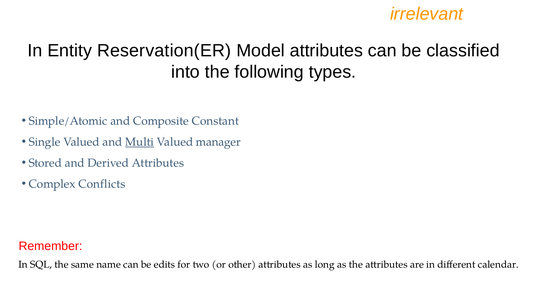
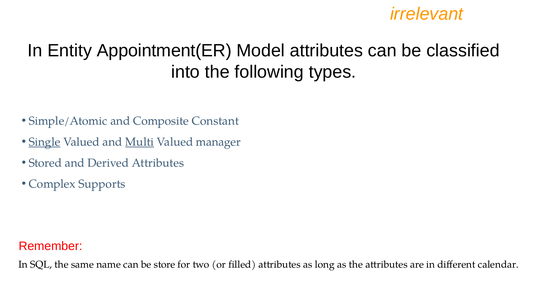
Reservation(ER: Reservation(ER -> Appointment(ER (164, 51)
Single underline: none -> present (45, 142)
Conflicts: Conflicts -> Supports (102, 184)
edits: edits -> store (165, 265)
other: other -> filled (242, 265)
